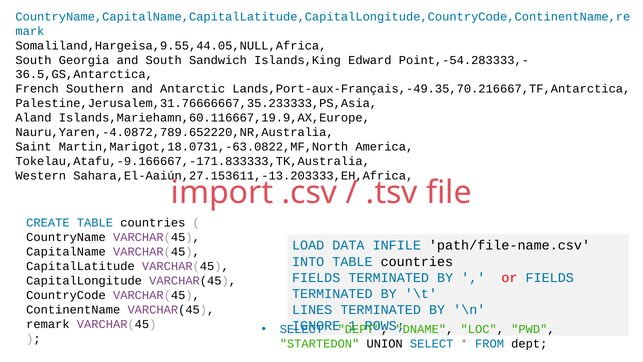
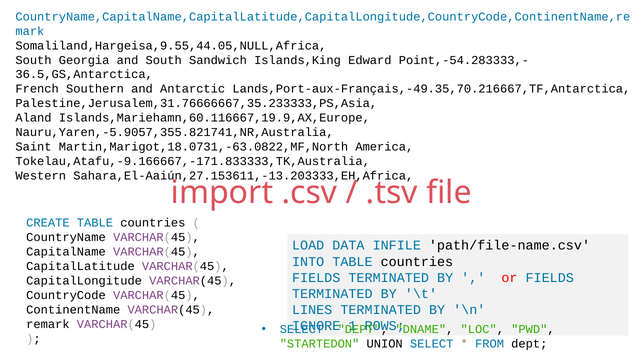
Nauru,Yaren,-4.0872,789.652220,NR,Australia: Nauru,Yaren,-4.0872,789.652220,NR,Australia -> Nauru,Yaren,-5.9057,355.821741,NR,Australia (175, 132)
